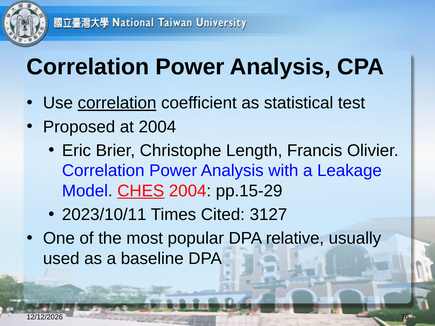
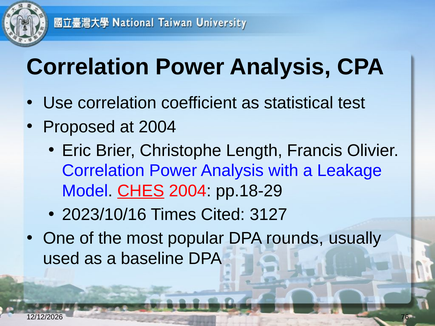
correlation underline: present -> none (117, 103)
pp.15-29: pp.15-29 -> pp.18-29 (249, 191)
2023/10/11: 2023/10/11 -> 2023/10/16 (104, 215)
relative: relative -> rounds (295, 239)
